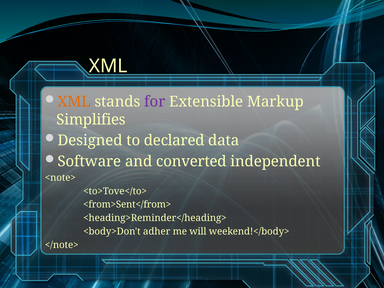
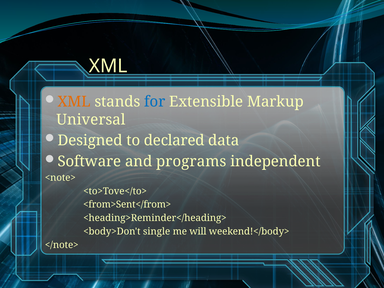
for colour: purple -> blue (155, 102)
Simplifies: Simplifies -> Universal (91, 120)
converted: converted -> programs (191, 161)
adher: adher -> single (157, 231)
